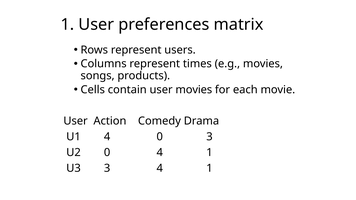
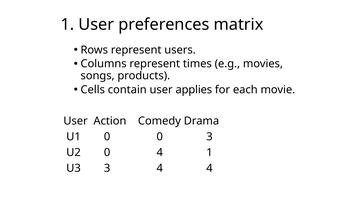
user movies: movies -> applies (194, 90)
U1 4: 4 -> 0 (107, 137)
3 4 1: 1 -> 4 (209, 168)
